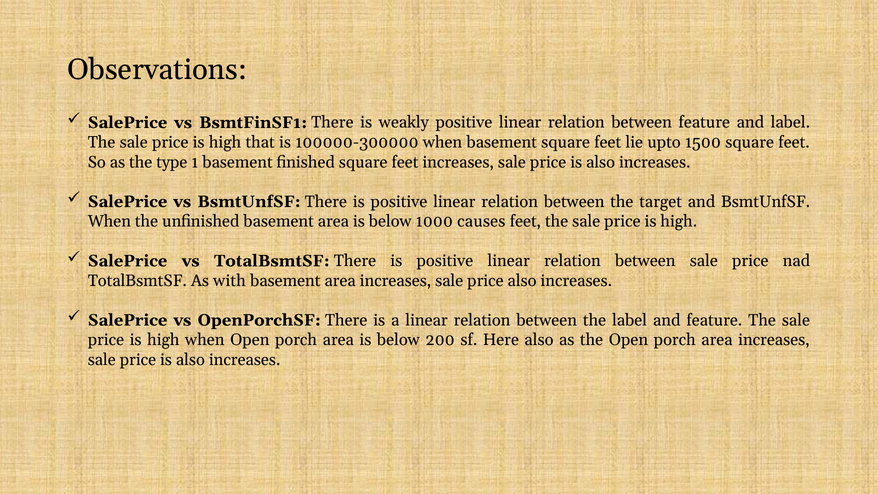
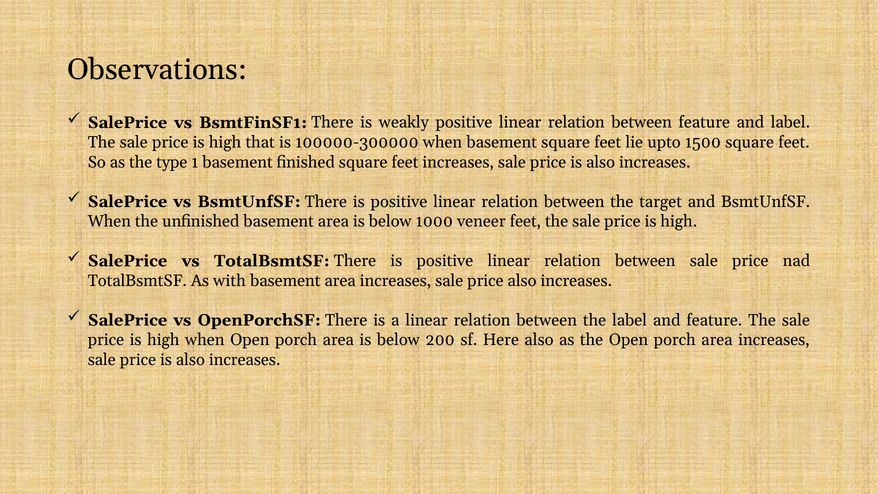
causes: causes -> veneer (481, 221)
